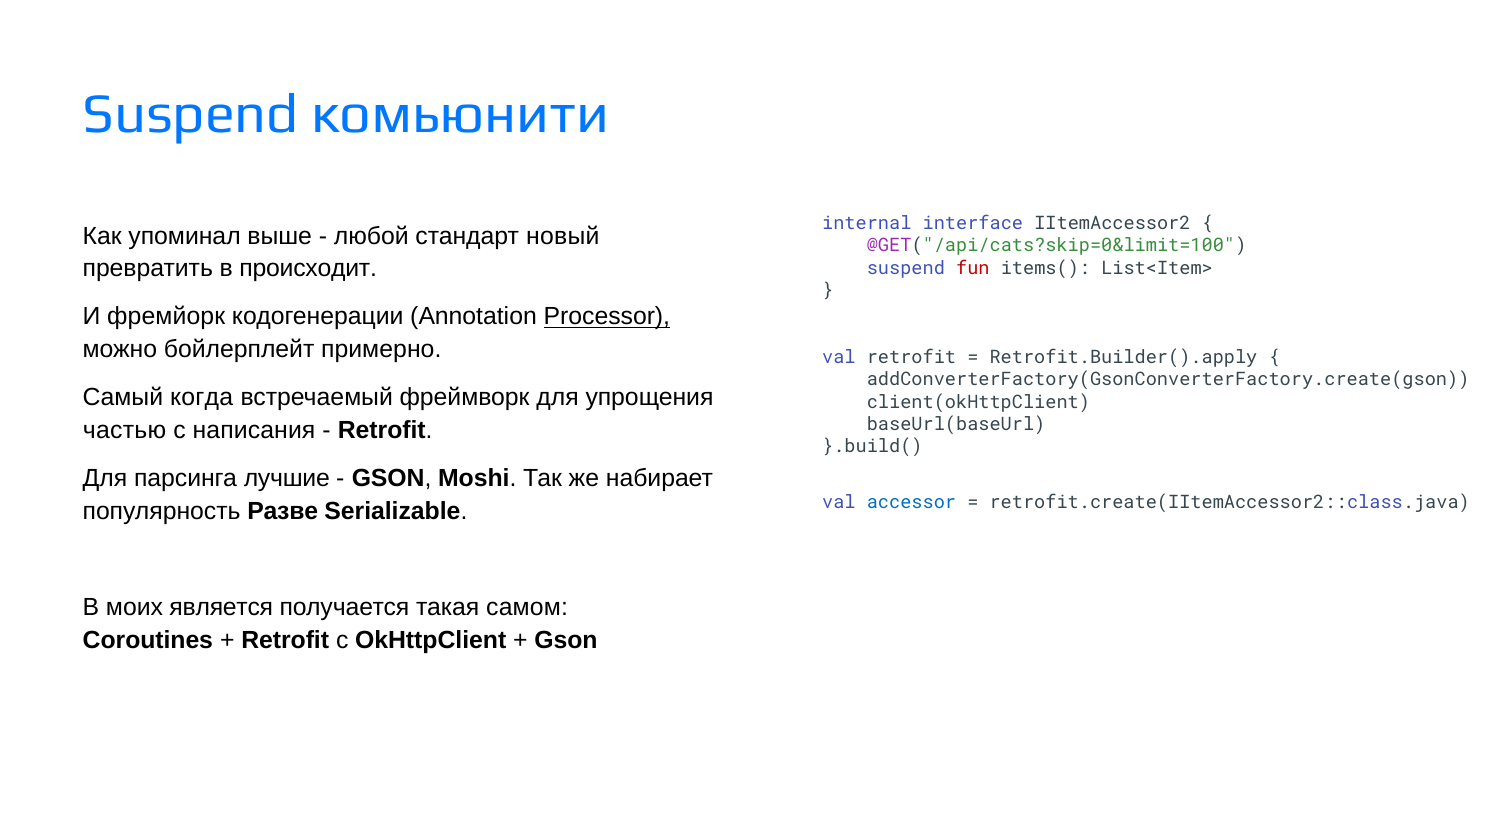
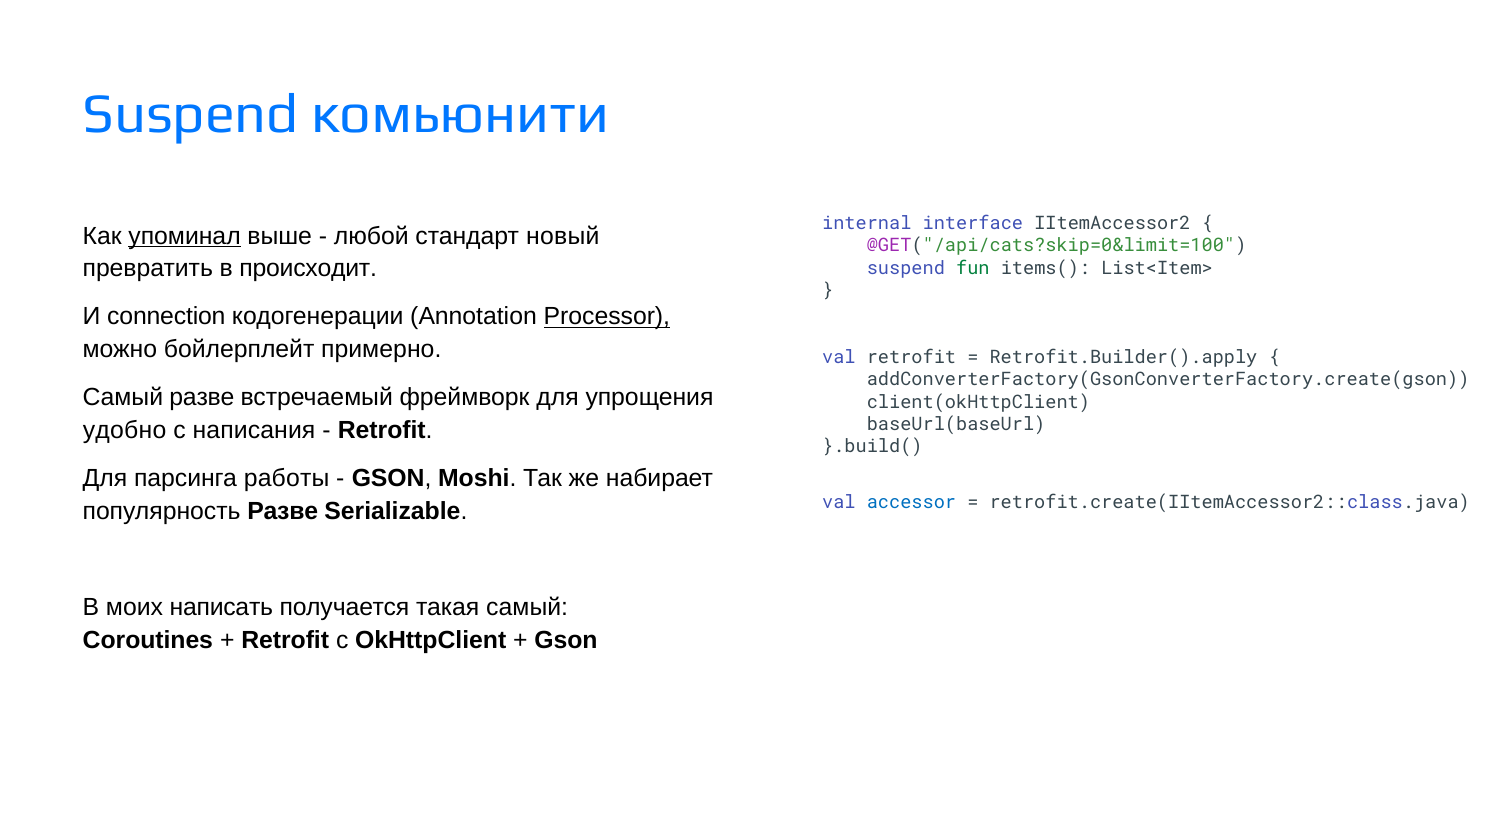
упоминал underline: none -> present (185, 236)
fun colour: red -> green (973, 268)
фремйорк: фремйорк -> connection (166, 317)
Самый когда: когда -> разве (202, 398)
частью: частью -> удобно (125, 430)
лучшие: лучшие -> работы (287, 479)
является: является -> написать (221, 608)
такая самом: самом -> самый (527, 608)
